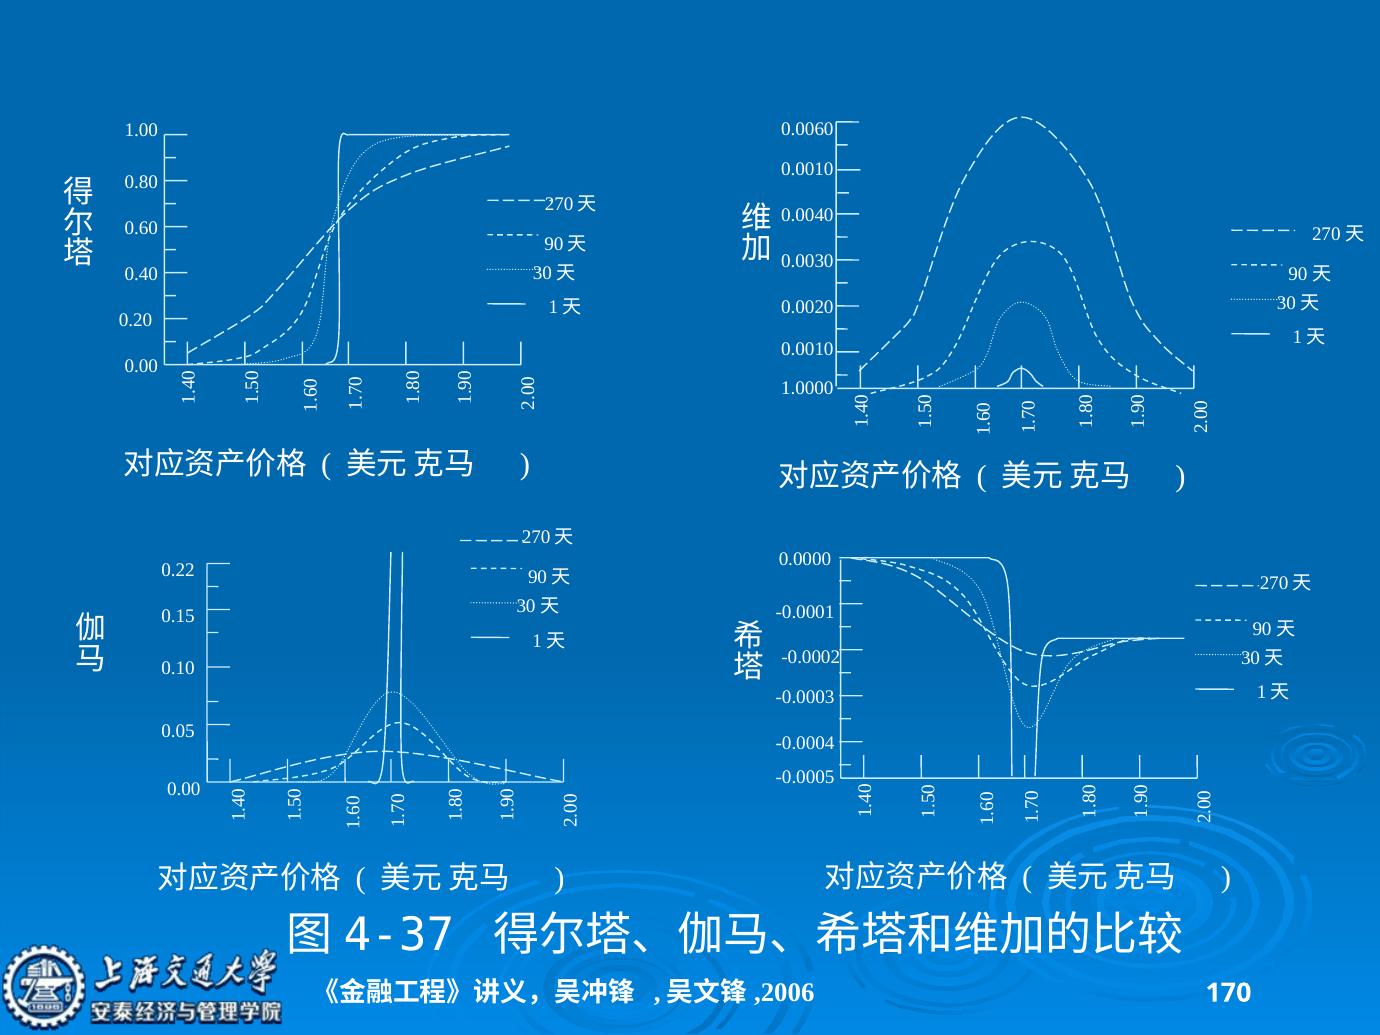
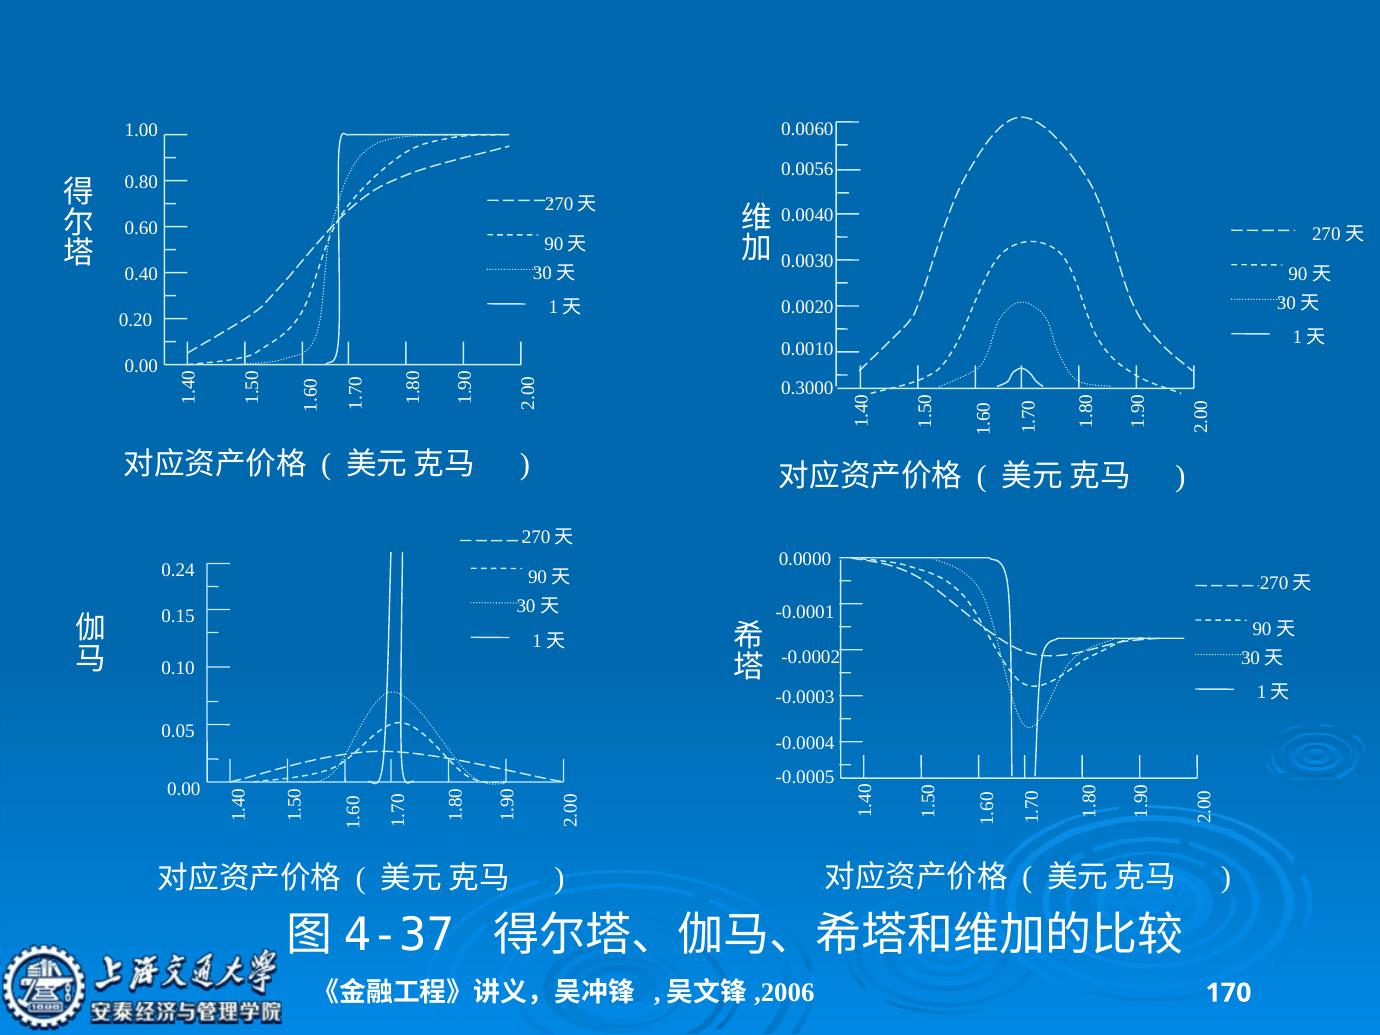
0.0010: 0.0010 -> 0.0056 (807, 169)
1.0000: 1.0000 -> 0.3000 (807, 388)
0.22: 0.22 -> 0.24 (178, 571)
